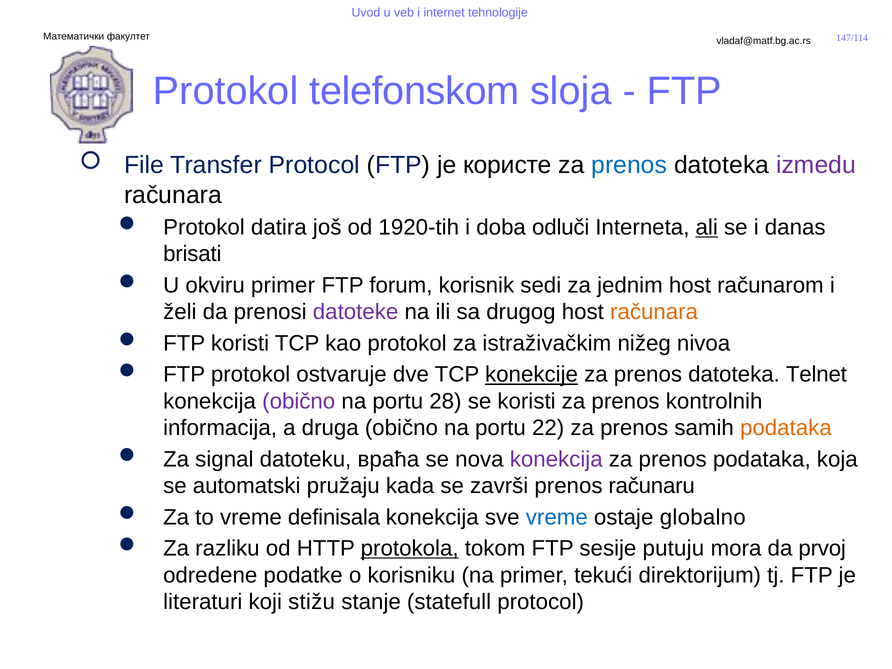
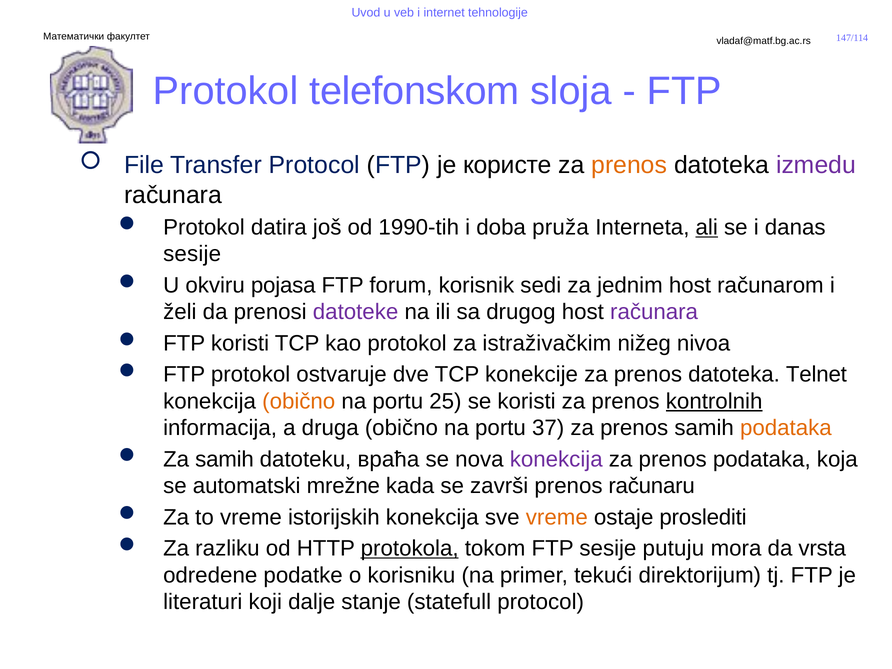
prenos colour: blue -> orange (629, 165)
1920-tih: 1920-tih -> 1990-tih (419, 227)
odluči: odluči -> pruža (561, 227)
brisati: brisati -> sesije (192, 254)
okviru primer: primer -> pojasa (283, 285)
računara colour: orange -> purple (654, 312)
konekcije underline: present -> none (532, 375)
obično colour: purple -> orange (299, 401)
28: 28 -> 25 (445, 401)
kontrolnih underline: none -> present (714, 401)
22: 22 -> 37 (548, 428)
Za signal: signal -> samih (224, 459)
pružaju: pružaju -> mrežne (343, 486)
definisala: definisala -> istorijskih (334, 517)
vreme colour: blue -> orange (557, 517)
globalno: globalno -> proslediti (703, 517)
prvoj: prvoj -> vrsta (822, 548)
stižu: stižu -> dalje (312, 602)
